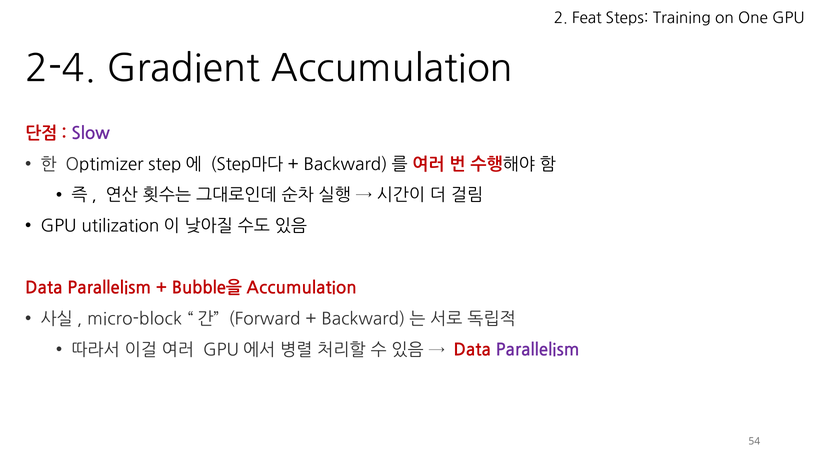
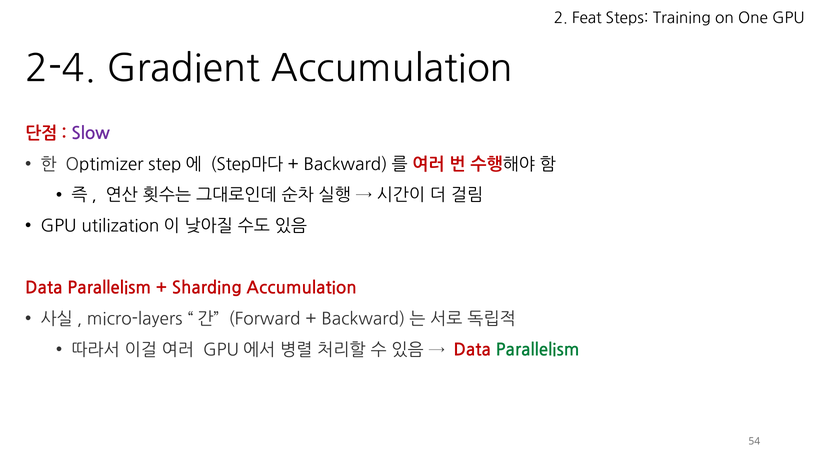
Bubble을: Bubble을 -> Sharding (207, 288)
micro-block: micro-block -> micro-layers (135, 319)
Parallelism colour: purple -> green (538, 350)
